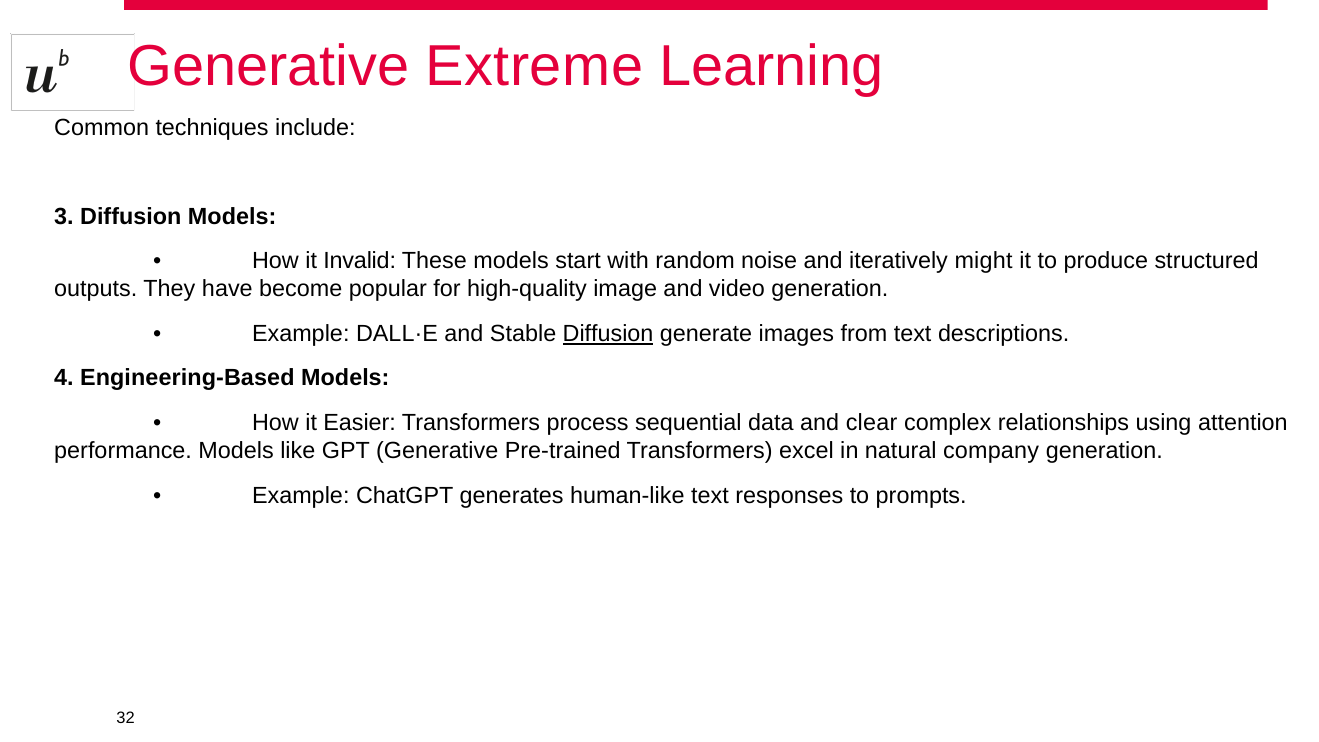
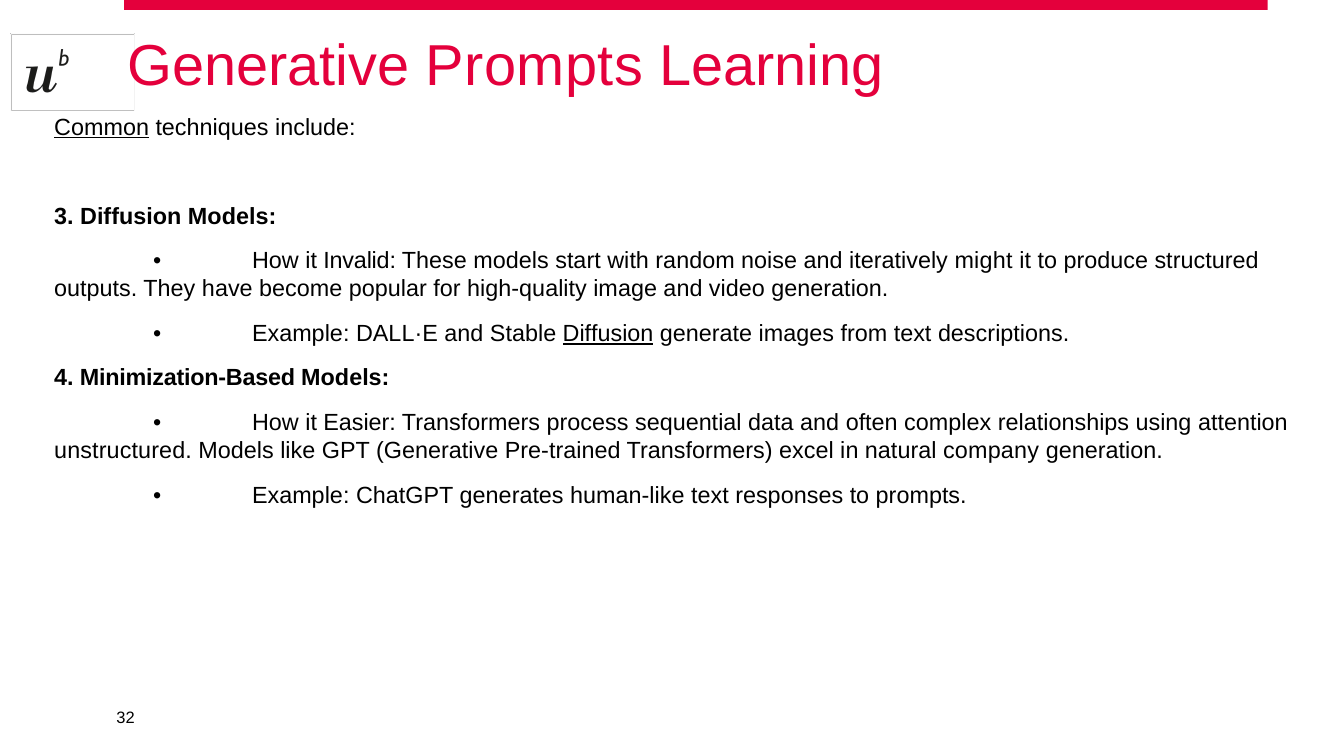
Generative Extreme: Extreme -> Prompts (534, 66)
Common underline: none -> present (102, 128)
Engineering-Based: Engineering-Based -> Minimization-Based (187, 378)
clear: clear -> often (872, 423)
performance: performance -> unstructured (123, 451)
